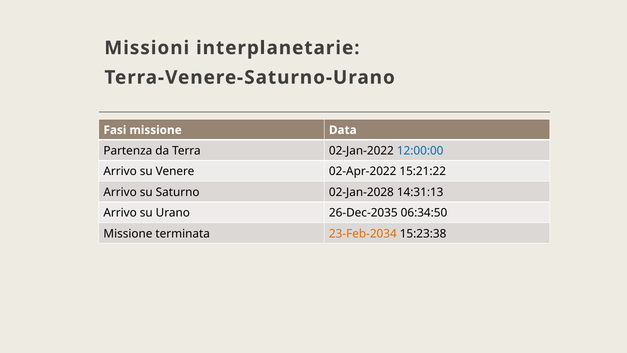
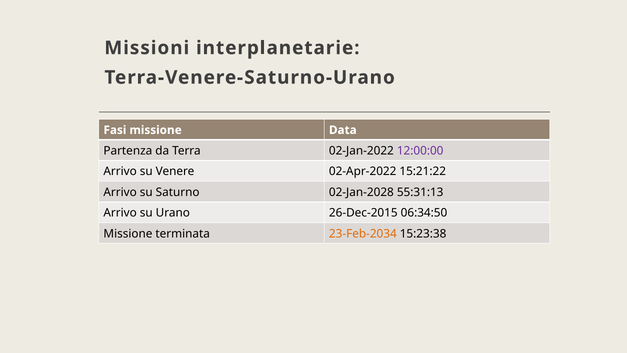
12:00:00 colour: blue -> purple (420, 151)
14:31:13: 14:31:13 -> 55:31:13 (420, 192)
26-Dec-2035: 26-Dec-2035 -> 26-Dec-2015 (363, 213)
